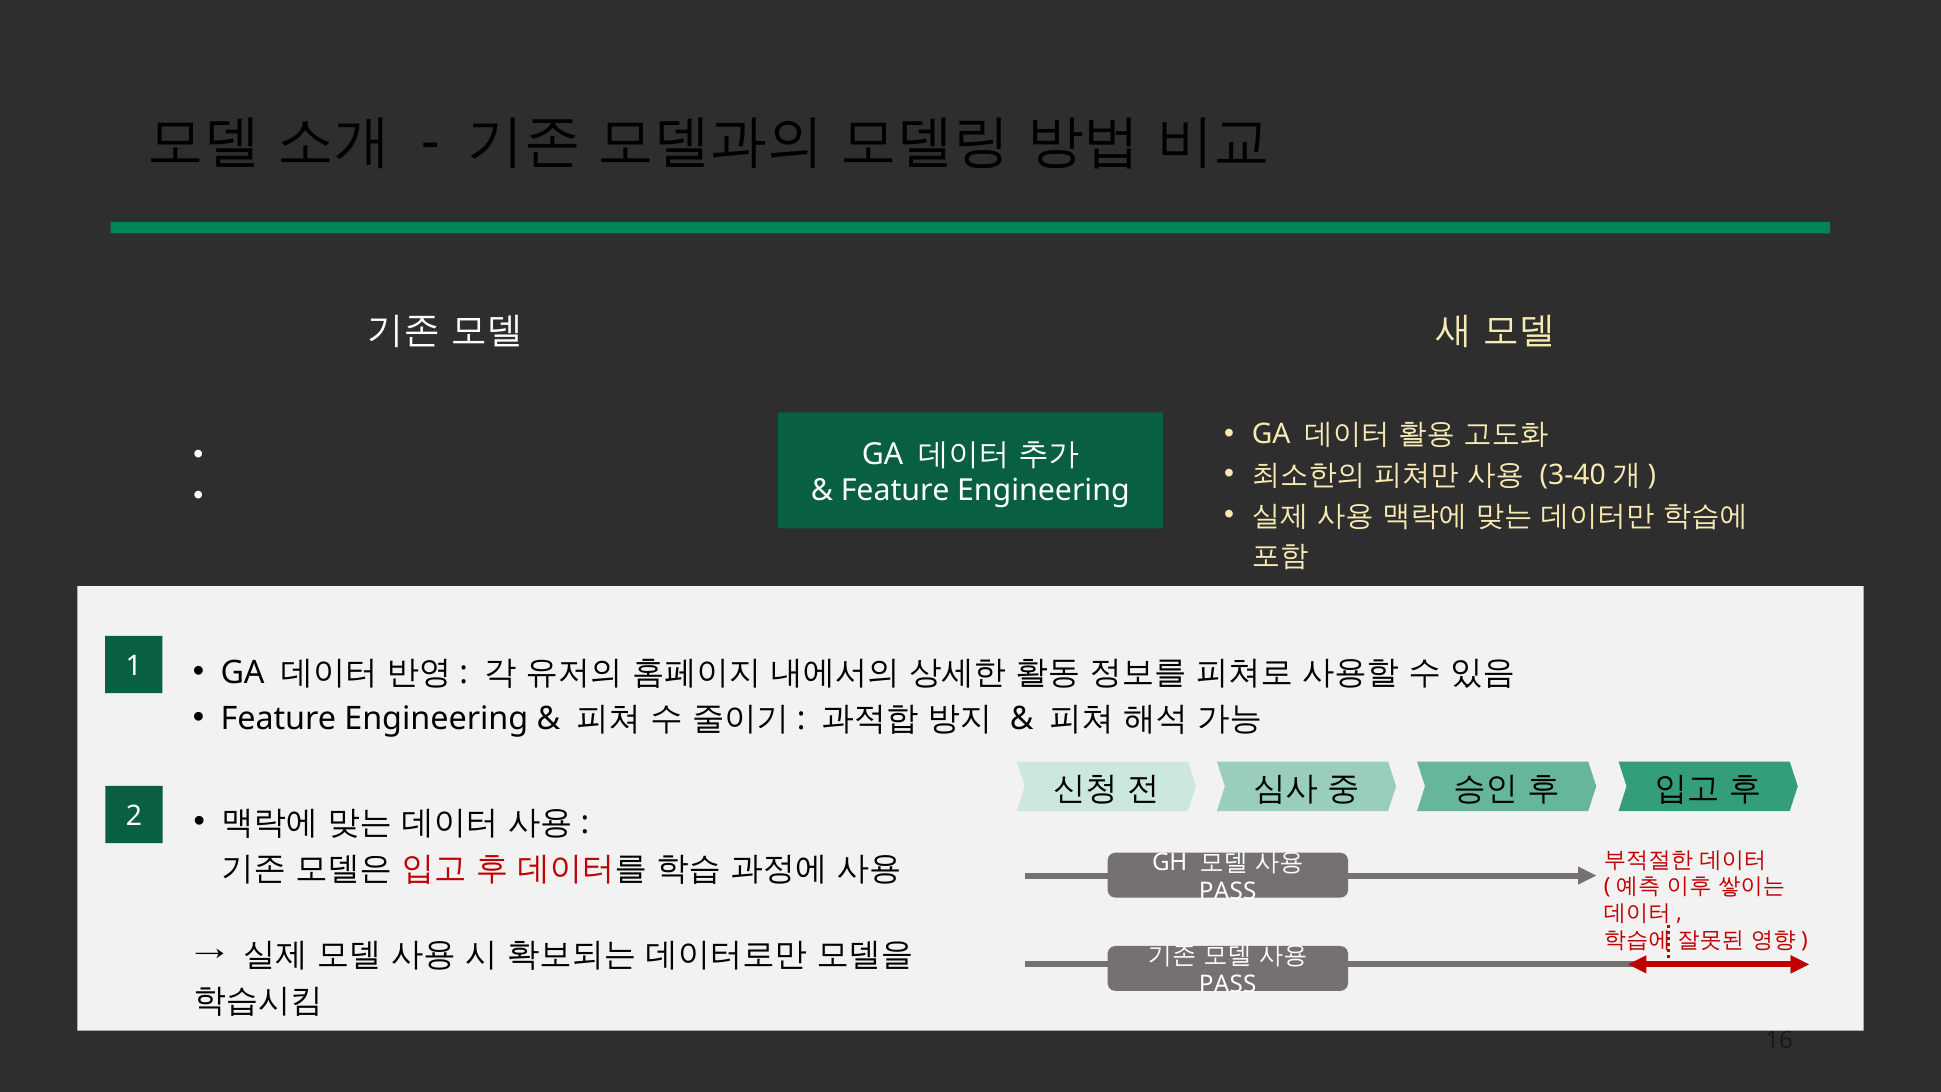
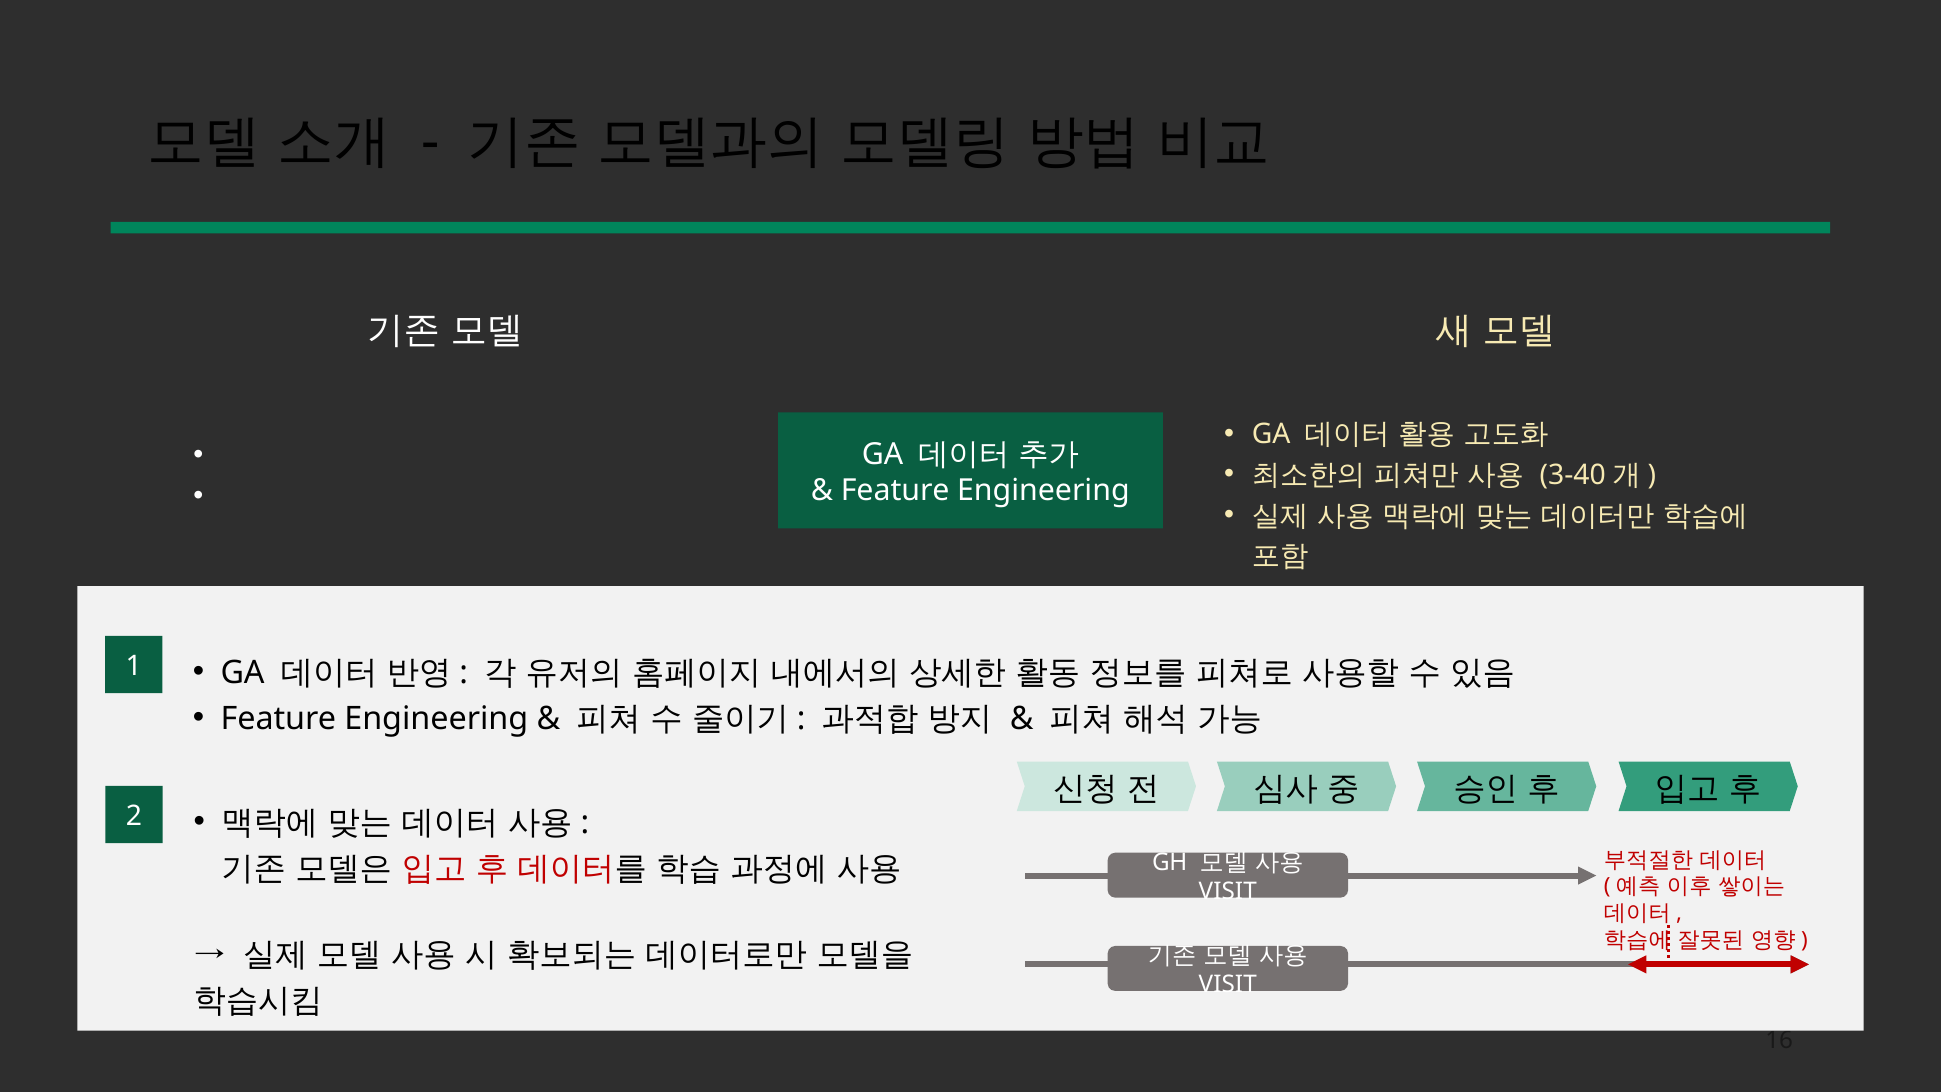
PASS: PASS -> VISIT (1228, 891)
PASS: PASS -> VISIT (1228, 984)
